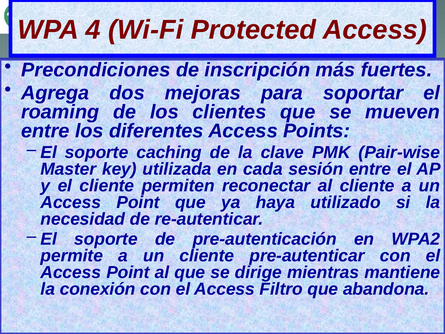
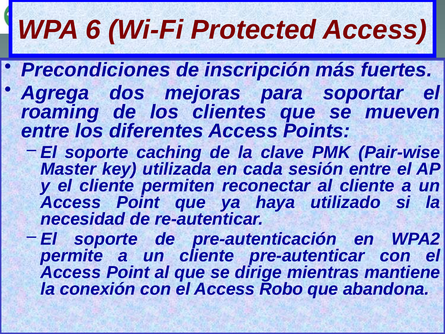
4: 4 -> 6 (93, 30)
Filtro: Filtro -> Robo (281, 289)
